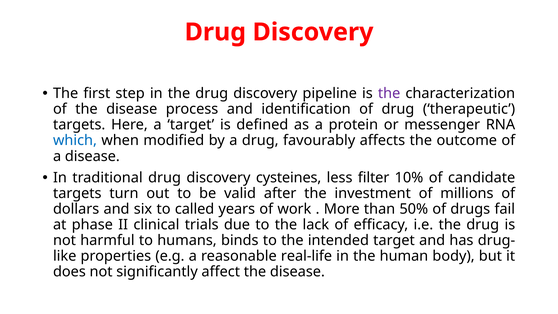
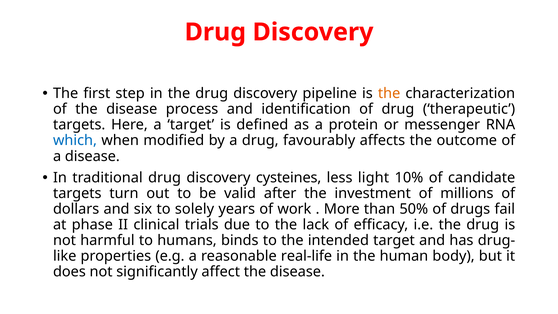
the colour: purple -> orange (389, 93)
filter: filter -> light (374, 178)
called: called -> solely (194, 209)
